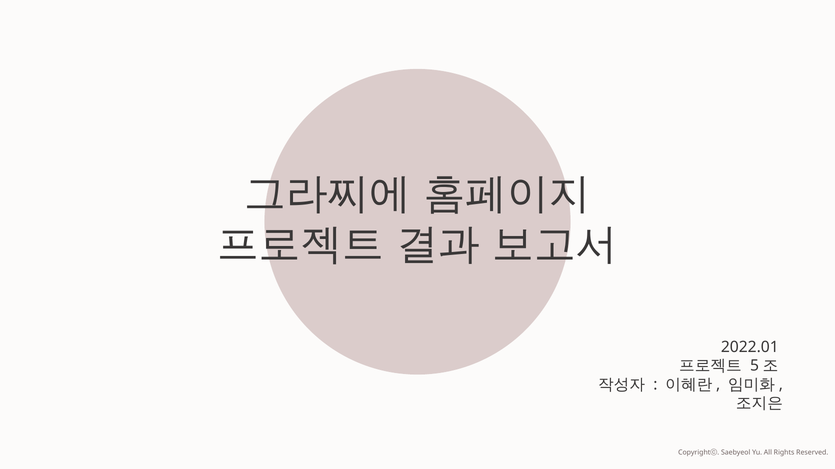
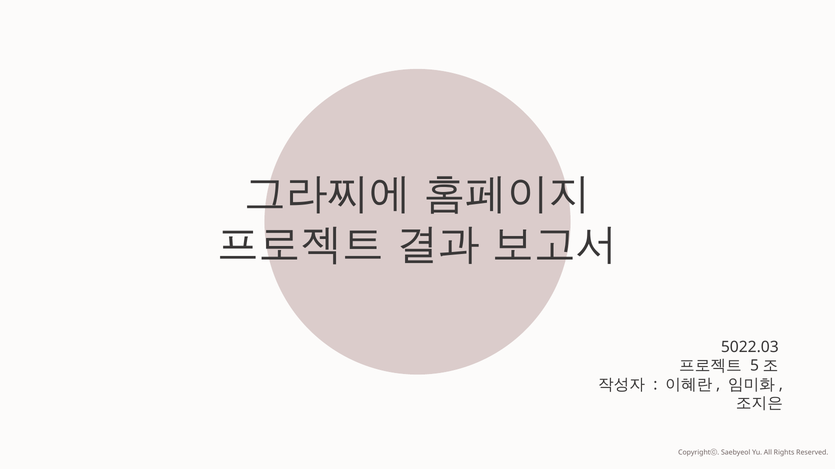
2022.01: 2022.01 -> 5022.03 (750, 348)
